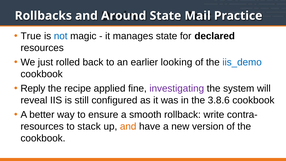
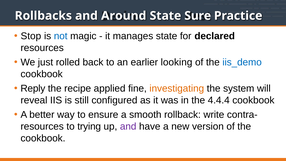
Mail: Mail -> Sure (198, 16)
True: True -> Stop (31, 36)
investigating colour: purple -> orange (177, 88)
3.8.6: 3.8.6 -> 4.4.4 (219, 100)
stack: stack -> trying (89, 126)
and colour: orange -> purple (128, 126)
